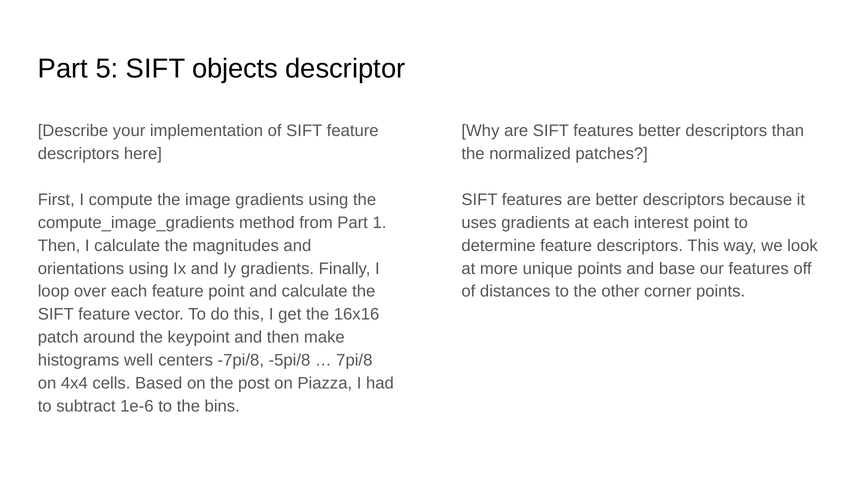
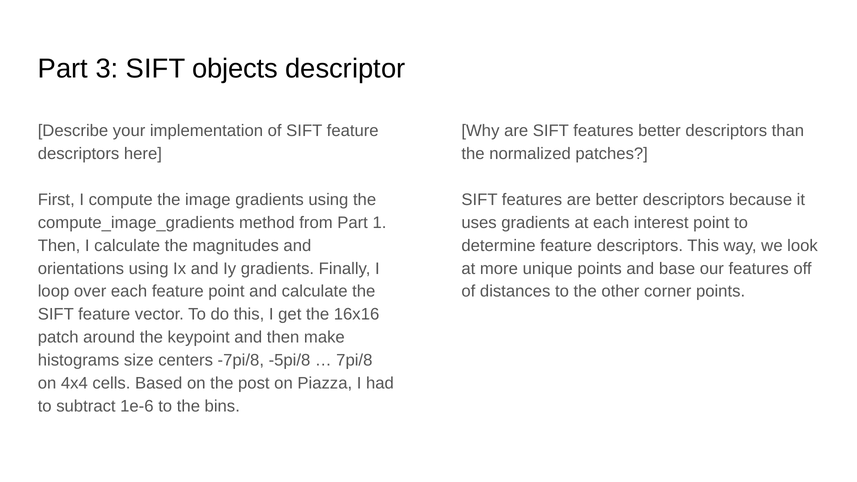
5: 5 -> 3 (107, 69)
well: well -> size (139, 360)
